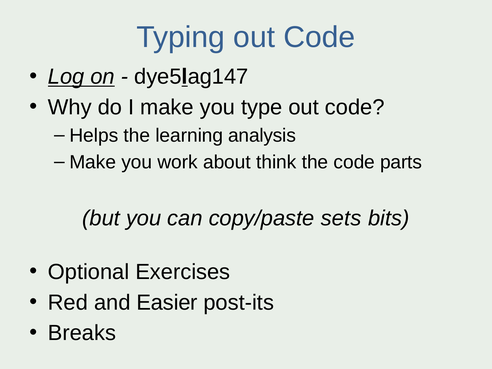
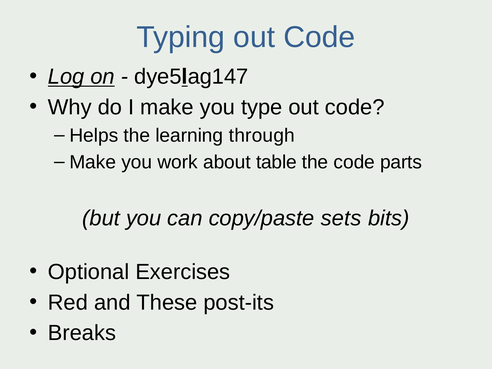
analysis: analysis -> through (262, 135)
think: think -> table (276, 162)
Easier: Easier -> These (167, 302)
